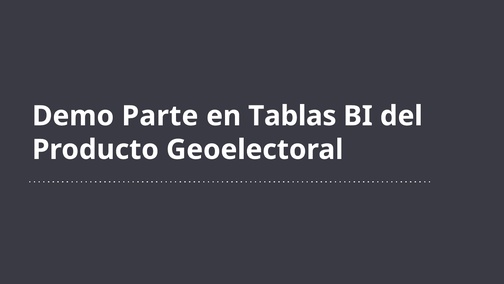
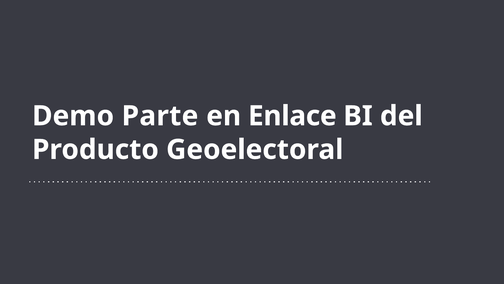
Tablas: Tablas -> Enlace (292, 116)
